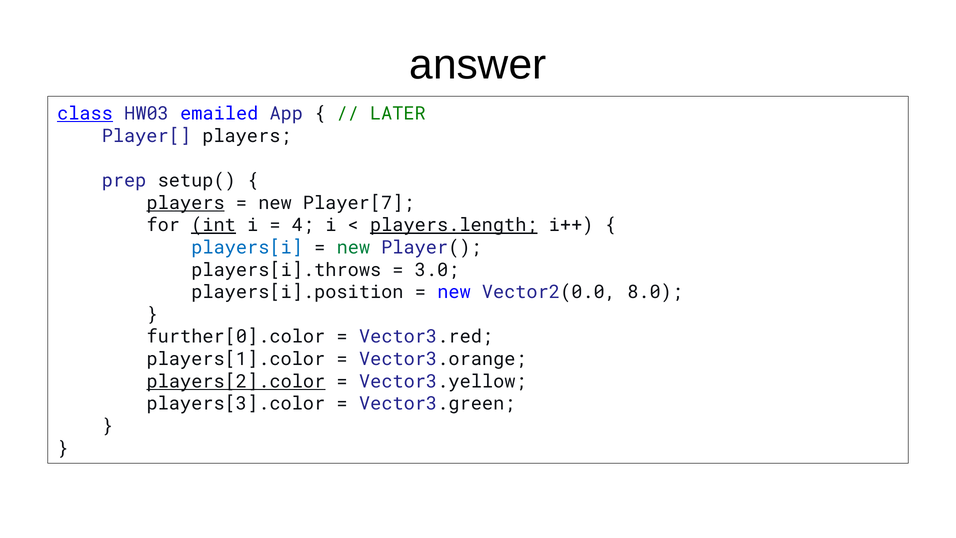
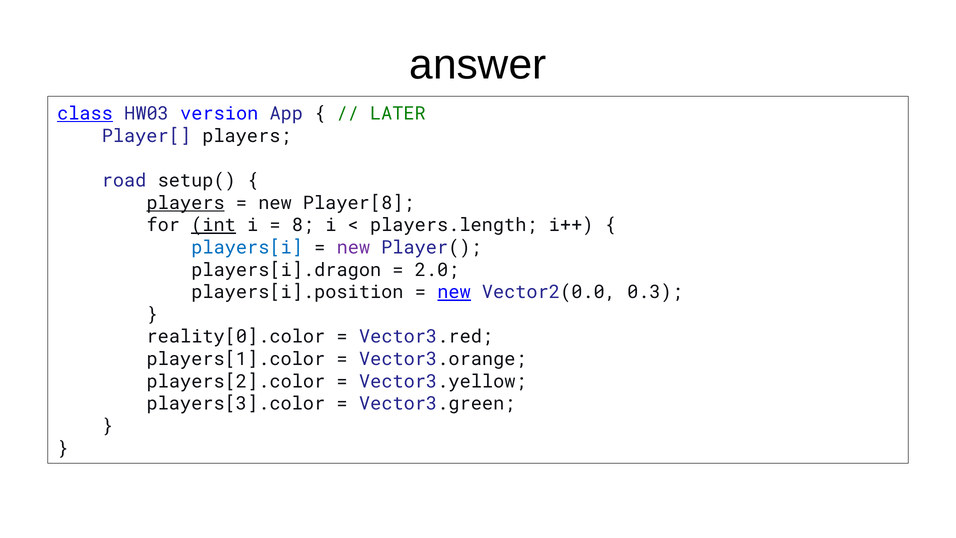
emailed: emailed -> version (219, 114)
prep: prep -> road (124, 180)
Player[7: Player[7 -> Player[8 (359, 203)
4: 4 -> 8 (303, 225)
players.length underline: present -> none (454, 225)
new colour: green -> purple (353, 247)
players[i].throws: players[i].throws -> players[i].dragon (286, 270)
3.0: 3.0 -> 2.0 (437, 270)
new underline: none -> present (454, 292)
8.0: 8.0 -> 0.3 (655, 292)
further[0].color: further[0].color -> reality[0].color (236, 337)
players[2].color underline: present -> none (236, 381)
